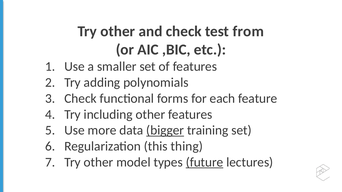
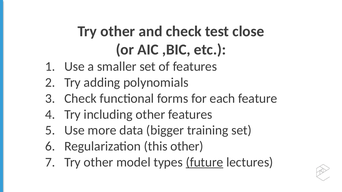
from: from -> close (248, 31)
bigger underline: present -> none (165, 131)
this thing: thing -> other (187, 147)
